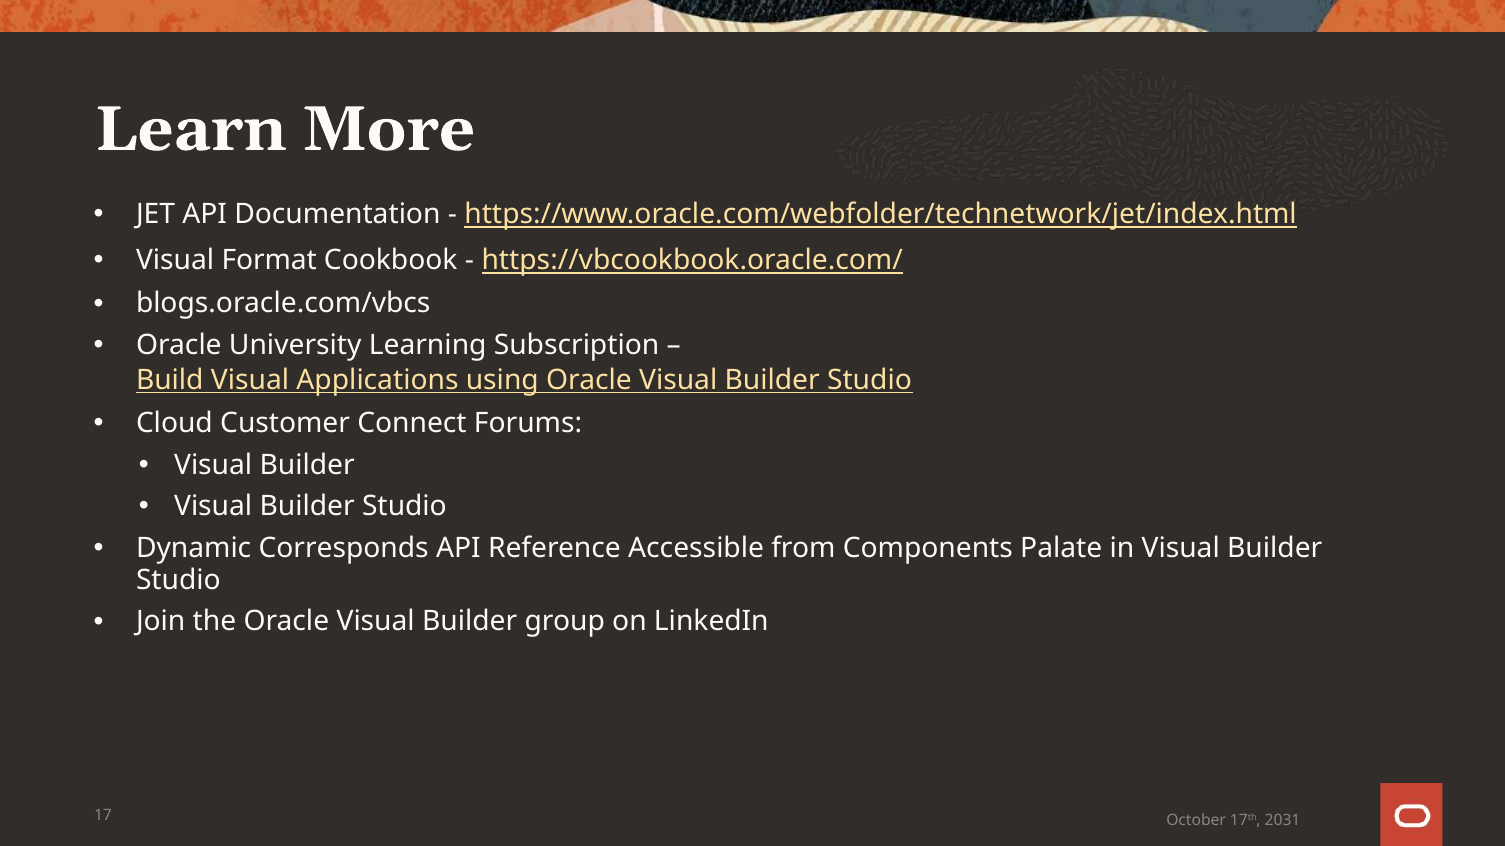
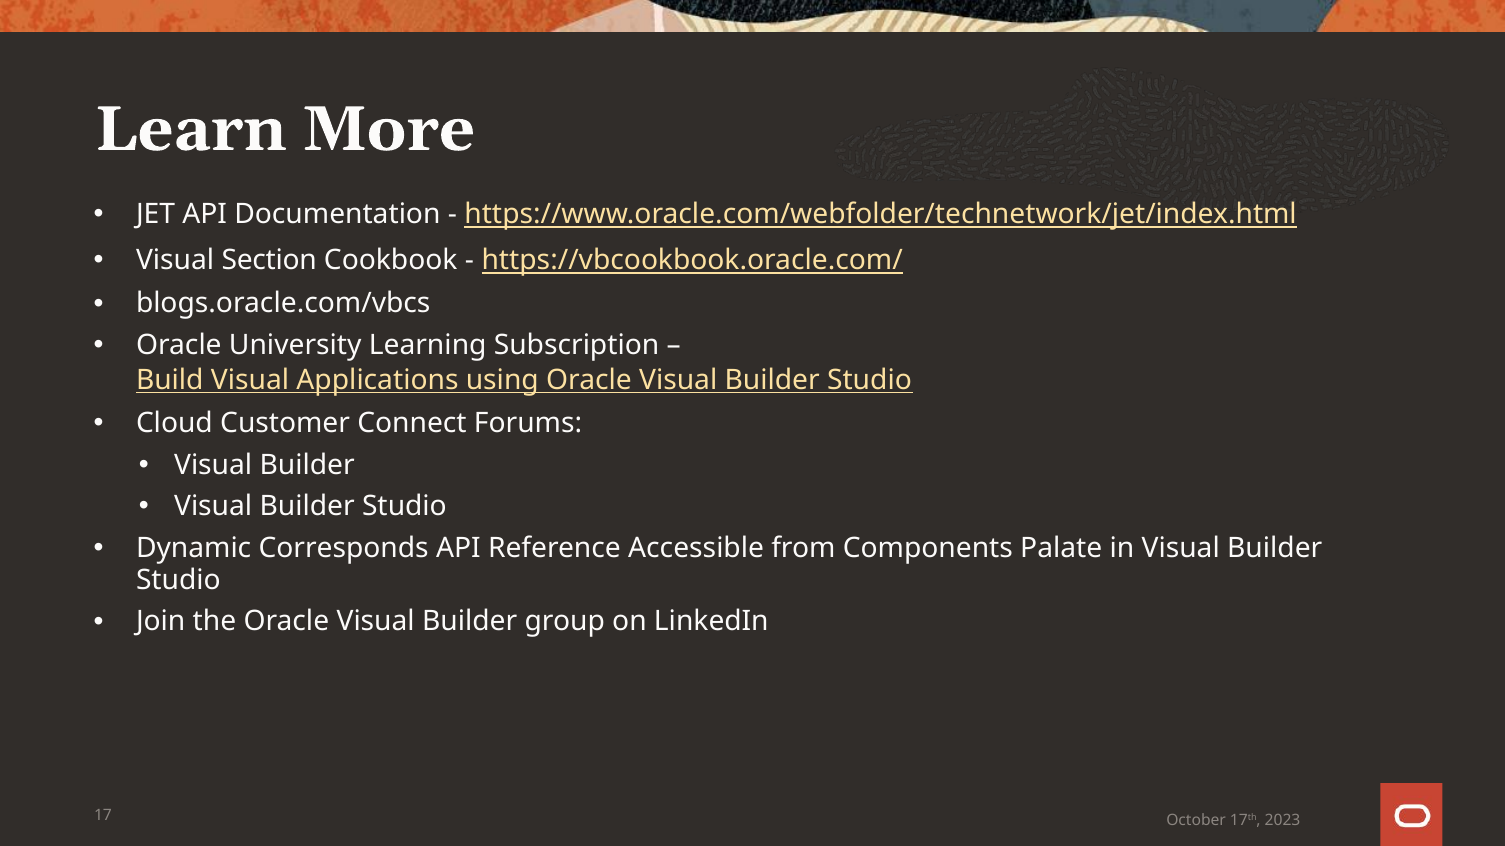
Format: Format -> Section (269, 260)
2031: 2031 -> 2023 (1283, 821)
